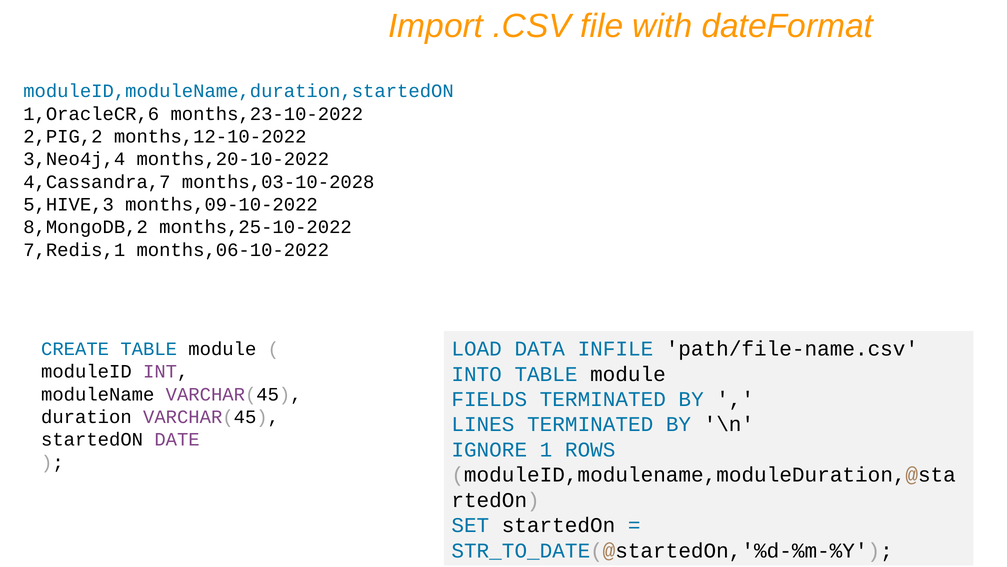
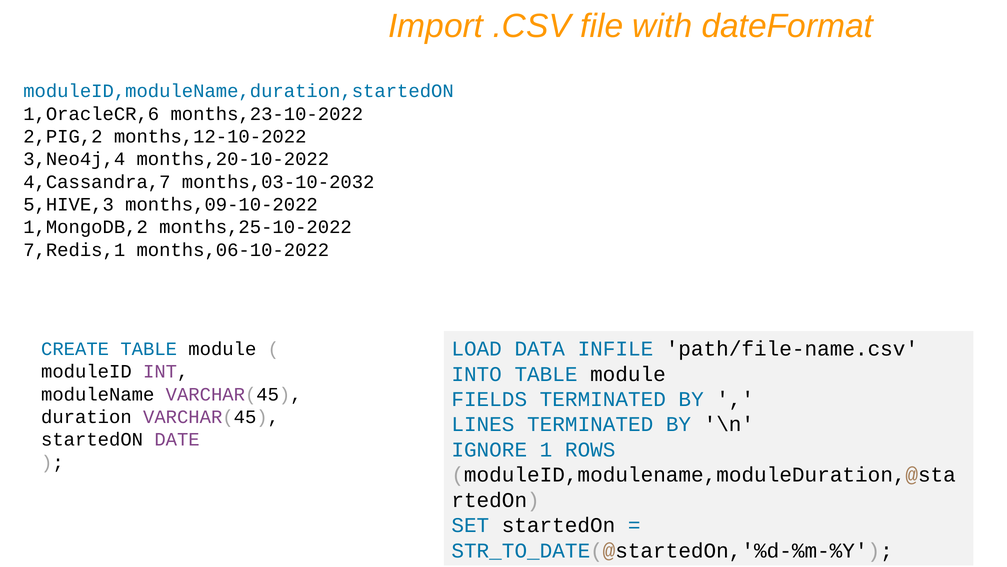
months,03-10-2028: months,03-10-2028 -> months,03-10-2032 (278, 182)
8,MongoDB,2: 8,MongoDB,2 -> 1,MongoDB,2 (86, 227)
